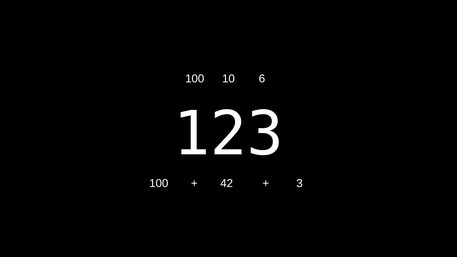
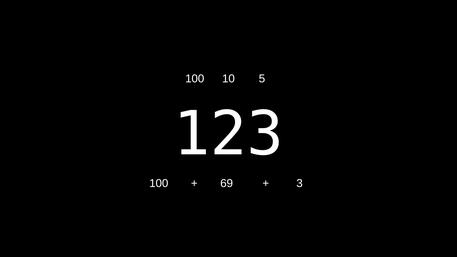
6: 6 -> 5 (262, 79)
42: 42 -> 69 (227, 184)
